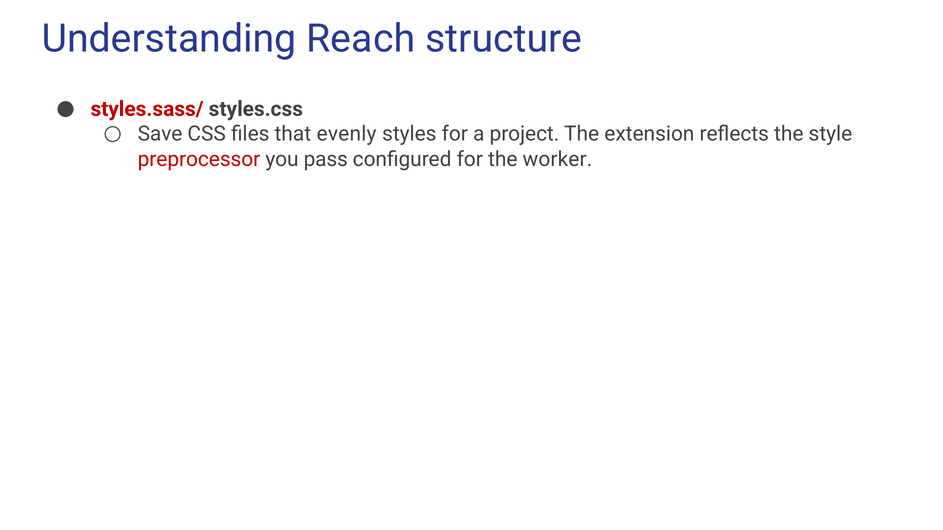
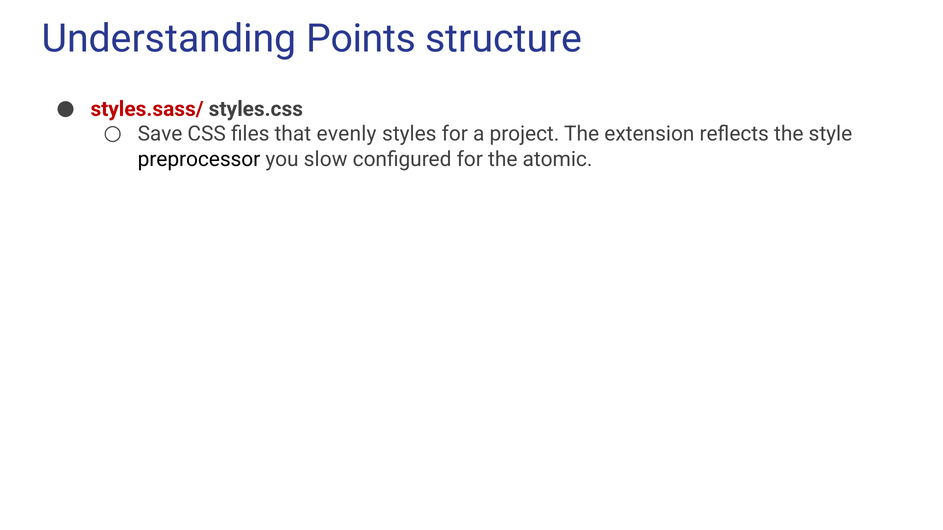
Reach: Reach -> Points (361, 39)
preprocessor colour: red -> black (199, 159)
pass: pass -> slow (326, 159)
worker: worker -> atomic (557, 159)
